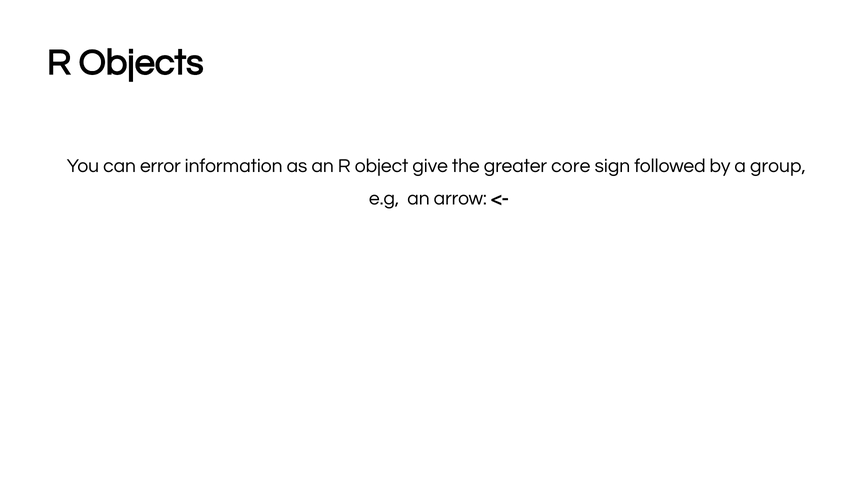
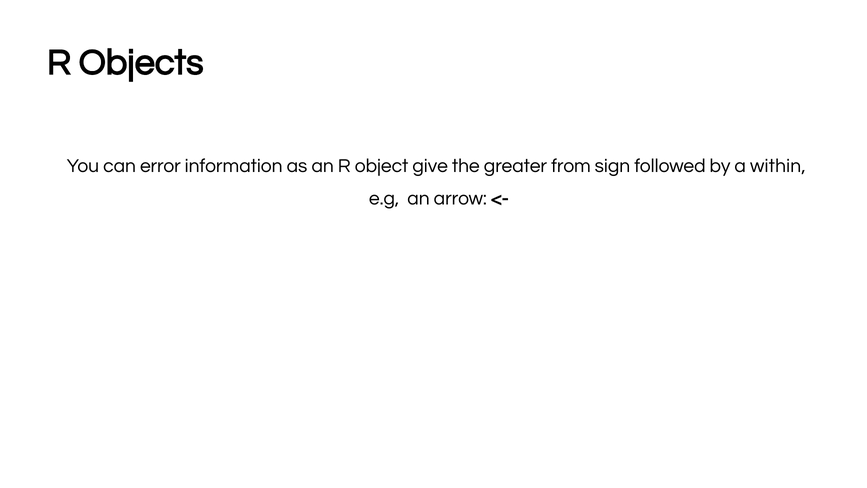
core: core -> from (571, 166)
group: group -> within (778, 166)
